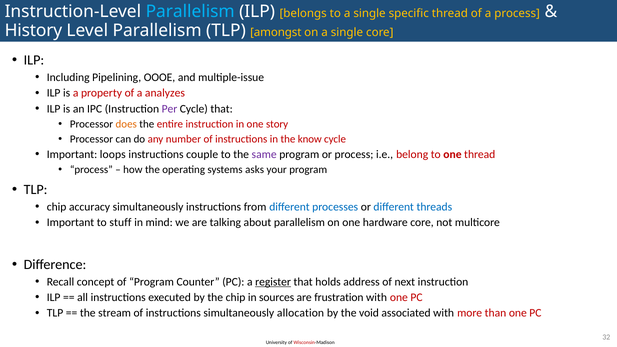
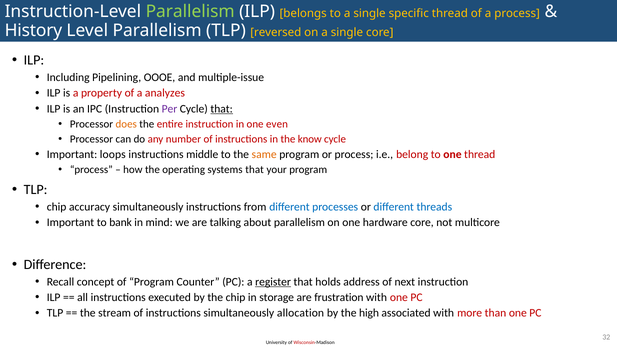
Parallelism colour: light blue -> light green (190, 12)
amongst: amongst -> reversed (276, 32)
that underline: none -> present (222, 109)
story: story -> even (277, 124)
couple: couple -> middle (202, 155)
same colour: purple -> orange (264, 155)
systems asks: asks -> that (255, 170)
stuff: stuff -> bank (121, 223)
sources: sources -> storage (277, 297)
void: void -> high (369, 313)
